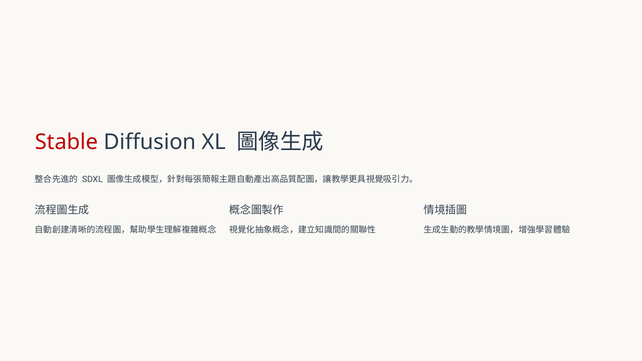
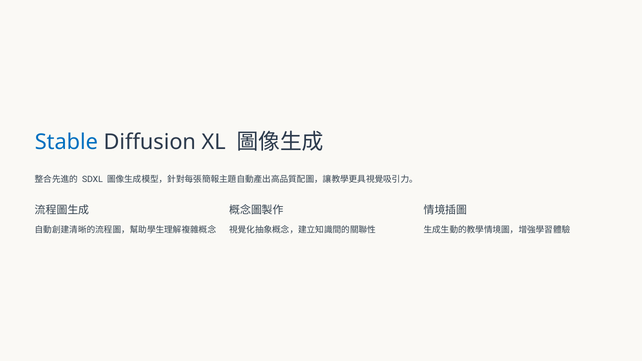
Stable colour: red -> blue (66, 142)
